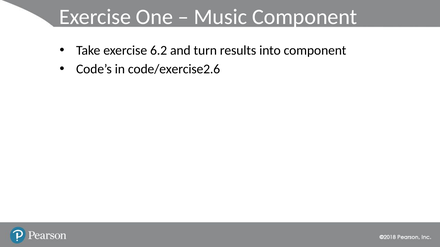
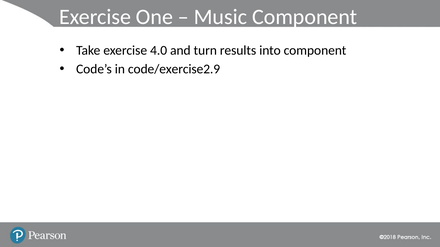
6.2: 6.2 -> 4.0 (159, 50)
code/exercise2.6: code/exercise2.6 -> code/exercise2.9 (174, 69)
